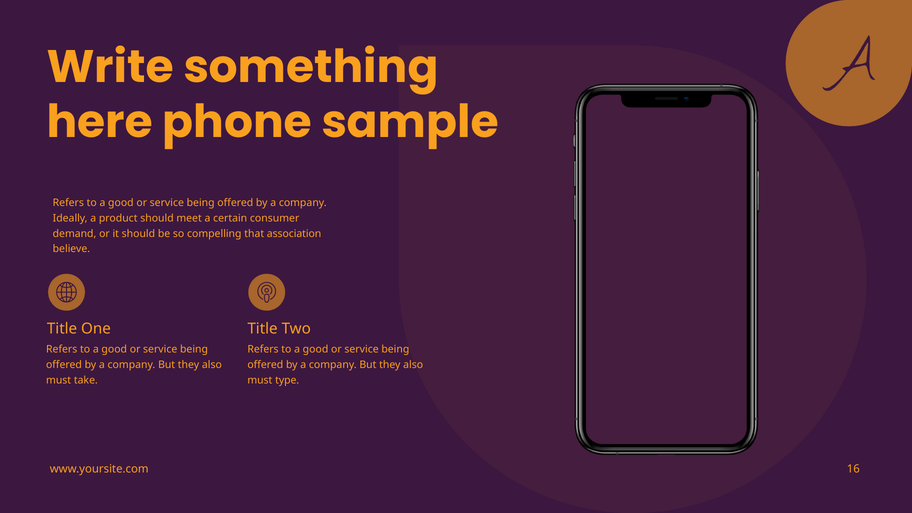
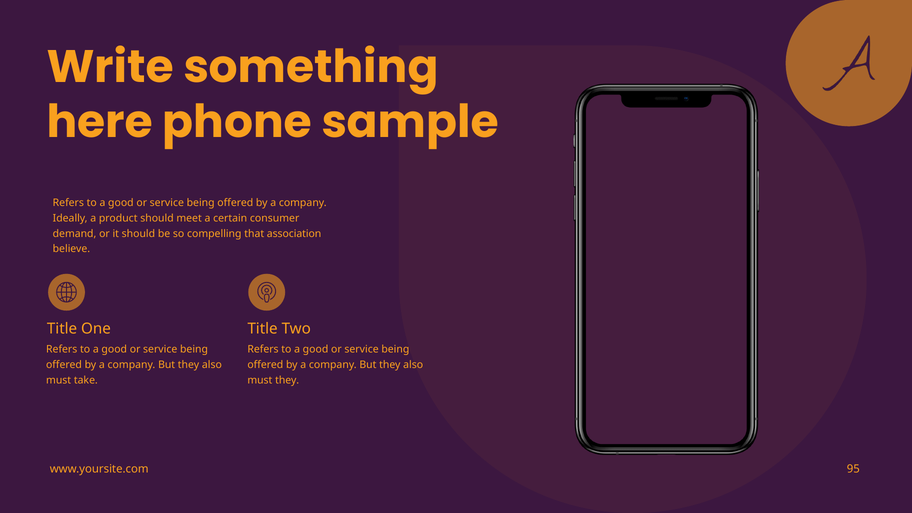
must type: type -> they (287, 380)
16: 16 -> 95 (853, 469)
